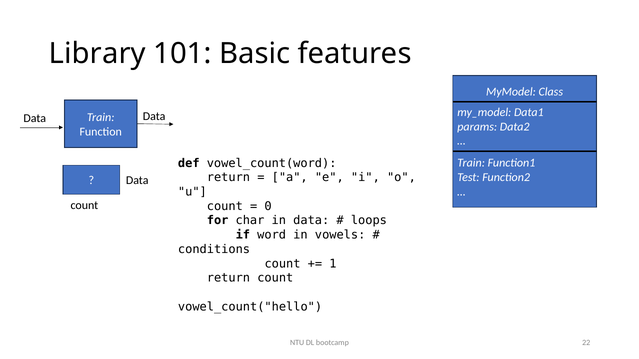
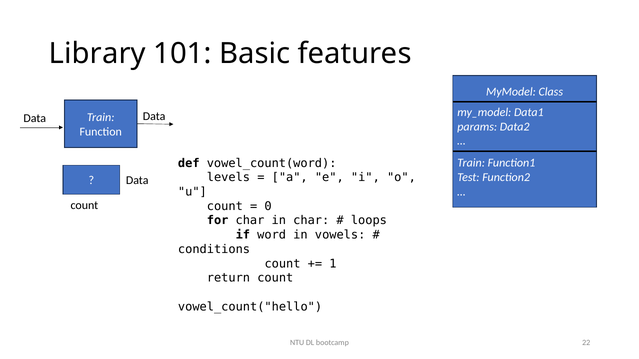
return: return -> levels (228, 178)
in data: data -> char (311, 221)
